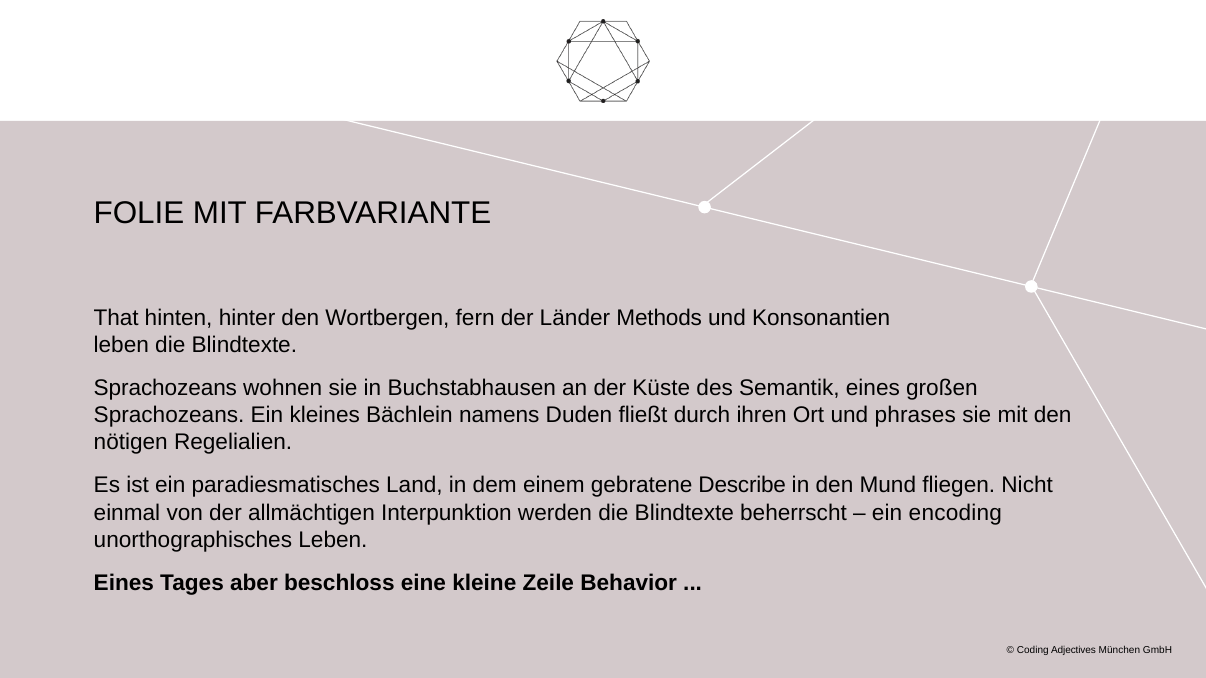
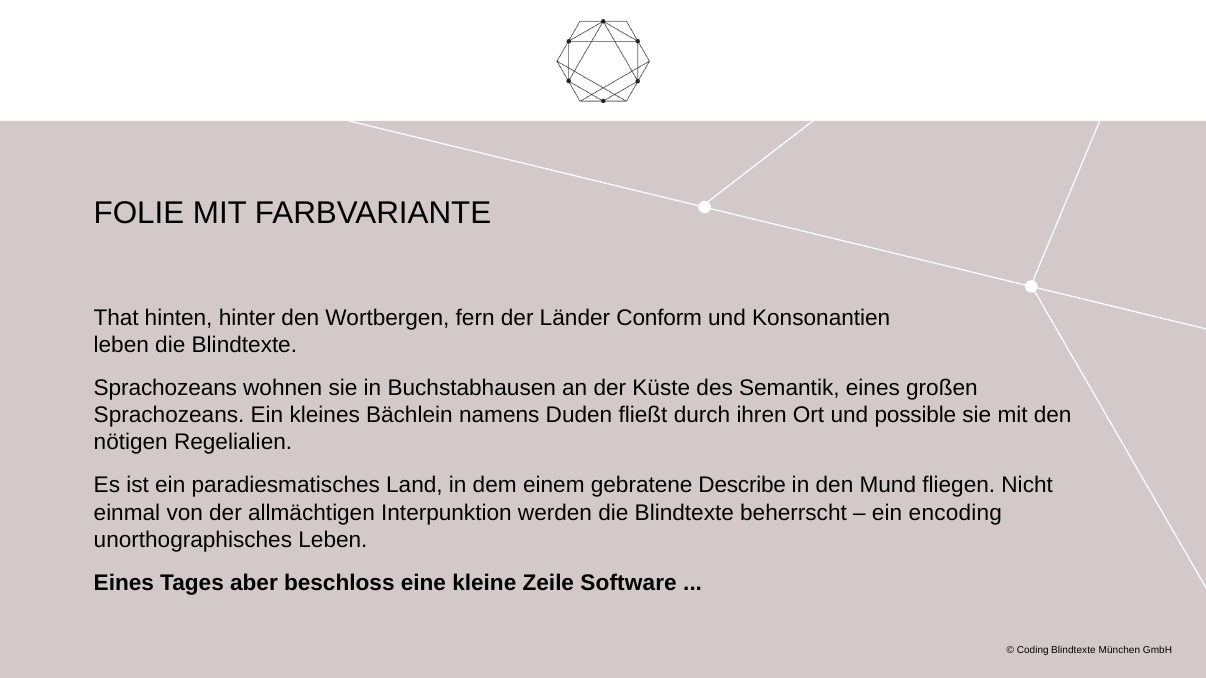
Methods: Methods -> Conform (659, 318)
phrases: phrases -> possible (915, 415)
Behavior: Behavior -> Software (629, 583)
Coding Adjectives: Adjectives -> Blindtexte (1073, 650)
